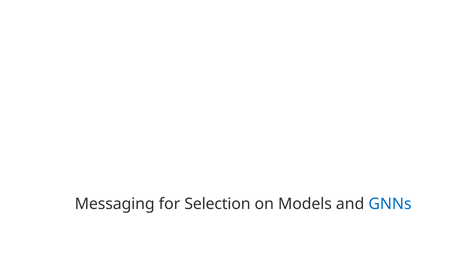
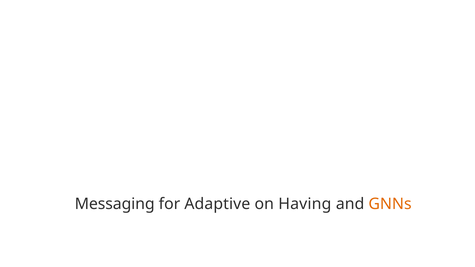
Selection: Selection -> Adaptive (217, 204)
Models: Models -> Having (305, 204)
GNNs colour: blue -> orange (390, 204)
